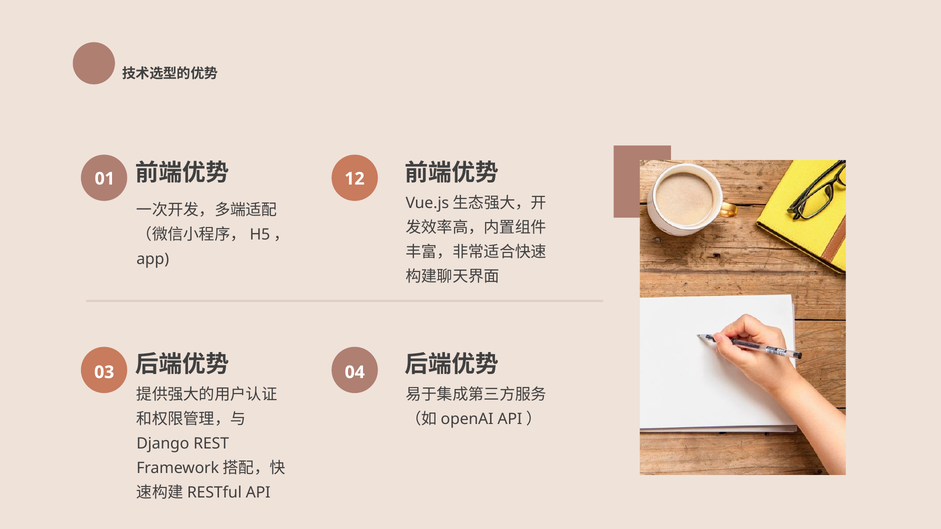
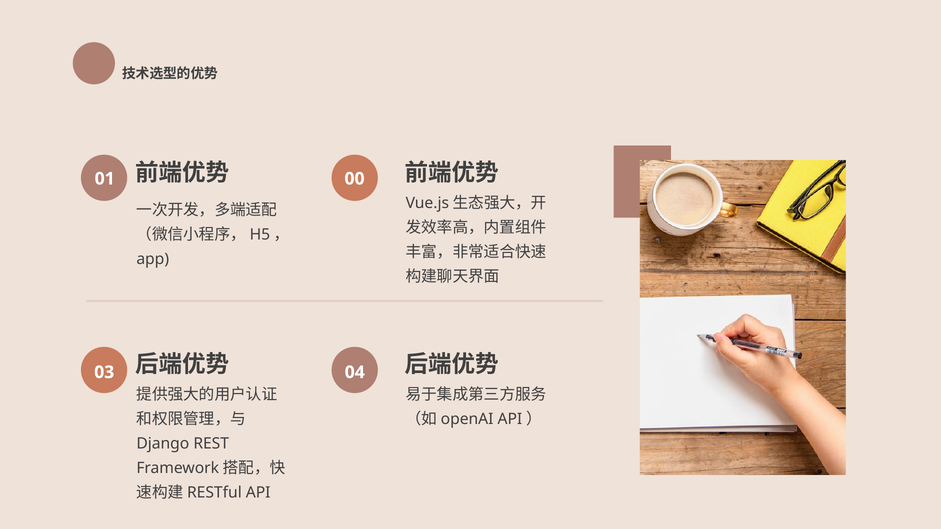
12: 12 -> 00 (355, 179)
